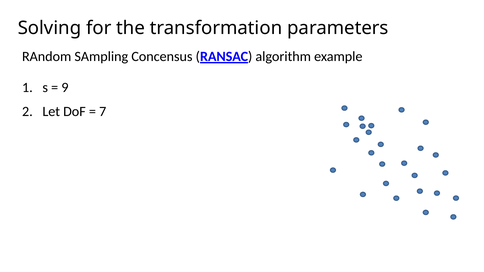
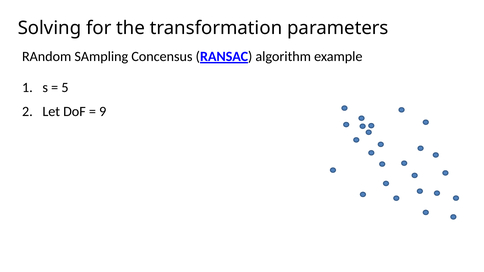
9: 9 -> 5 (65, 87)
7: 7 -> 9 (103, 111)
